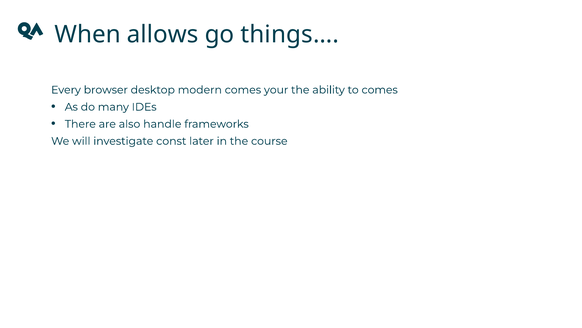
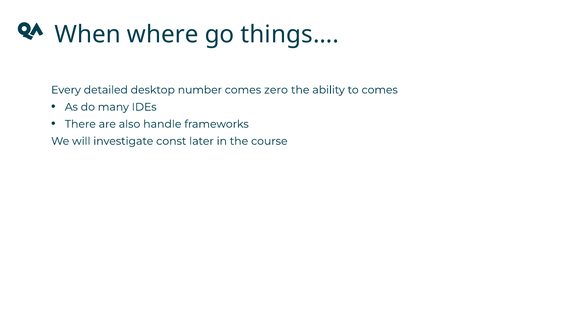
allows: allows -> where (163, 34)
browser: browser -> detailed (106, 90)
modern: modern -> number (200, 90)
your: your -> zero (276, 90)
